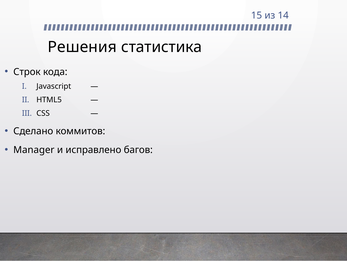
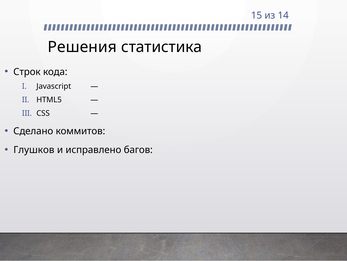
Manager: Manager -> Глушков (34, 150)
